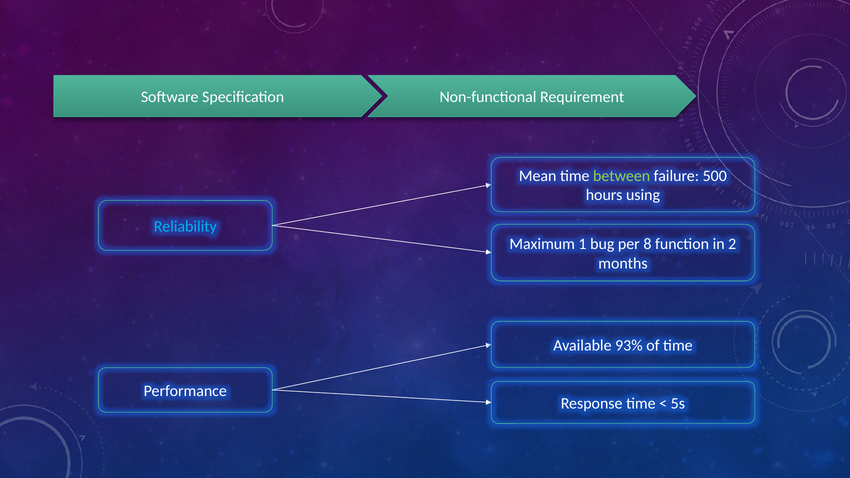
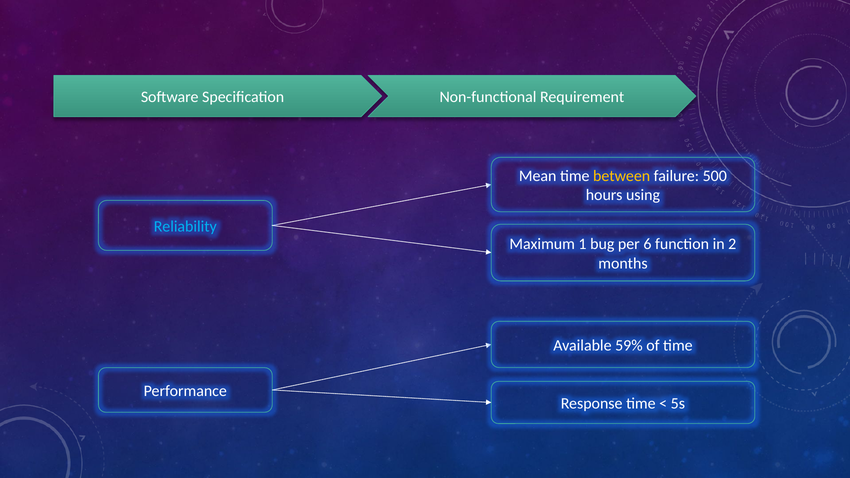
between colour: light green -> yellow (622, 176)
8: 8 -> 6 (647, 244)
93%: 93% -> 59% (629, 346)
